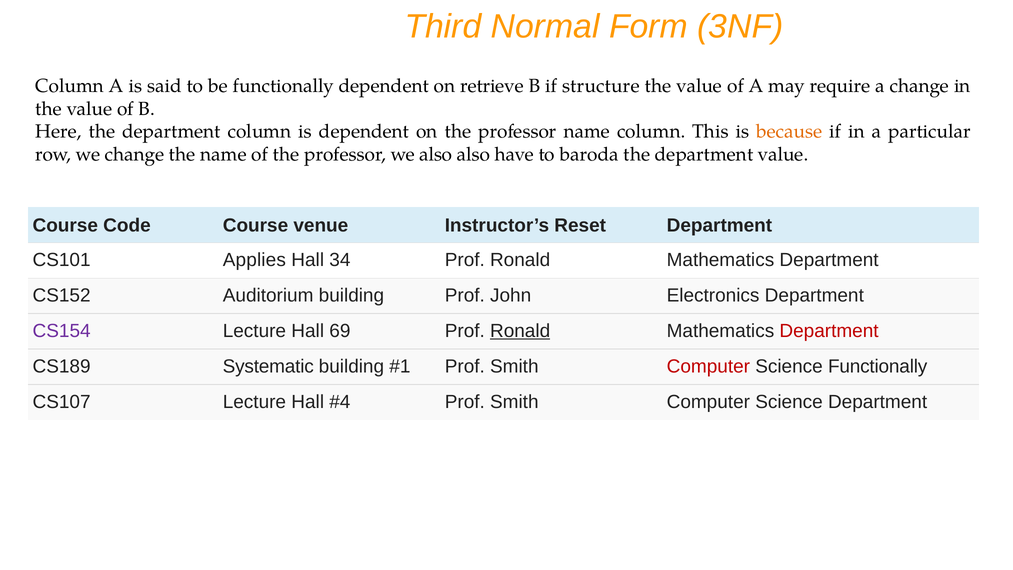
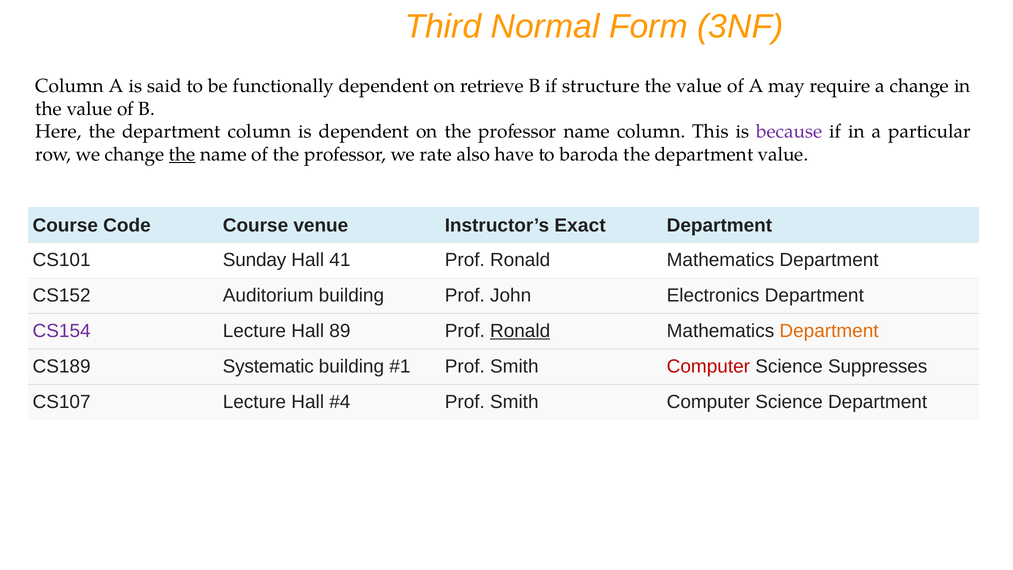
because colour: orange -> purple (789, 132)
the underline: none -> present (182, 154)
we also: also -> rate (436, 154)
Reset: Reset -> Exact (580, 225)
Applies: Applies -> Sunday (255, 260)
34: 34 -> 41 (340, 260)
69: 69 -> 89 (340, 331)
Department colour: red -> orange (829, 331)
Science Functionally: Functionally -> Suppresses (878, 366)
